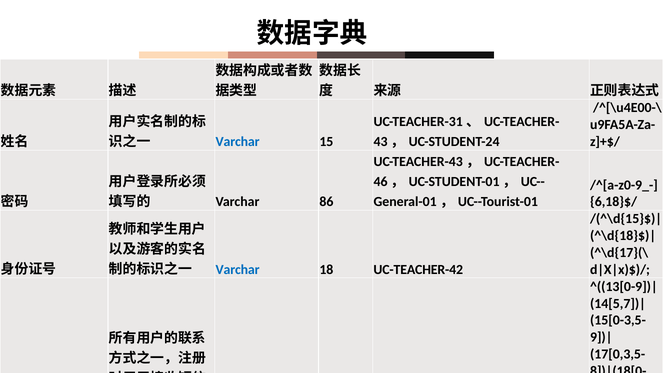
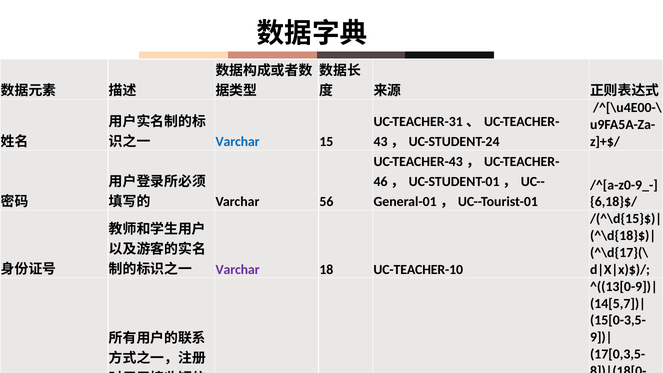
86: 86 -> 56 (326, 202)
Varchar colour: blue -> purple (238, 270)
UC-TEACHER-42: UC-TEACHER-42 -> UC-TEACHER-10 (418, 270)
